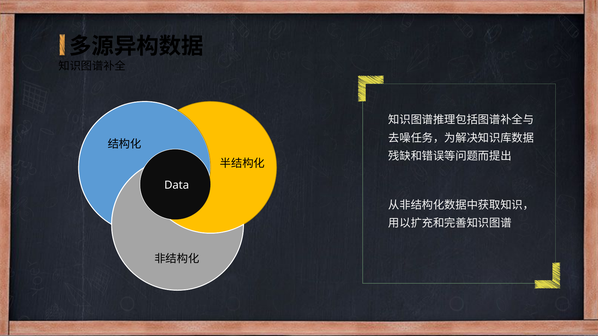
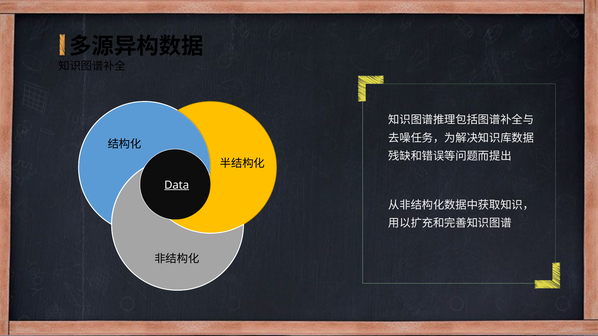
Data underline: none -> present (177, 185)
